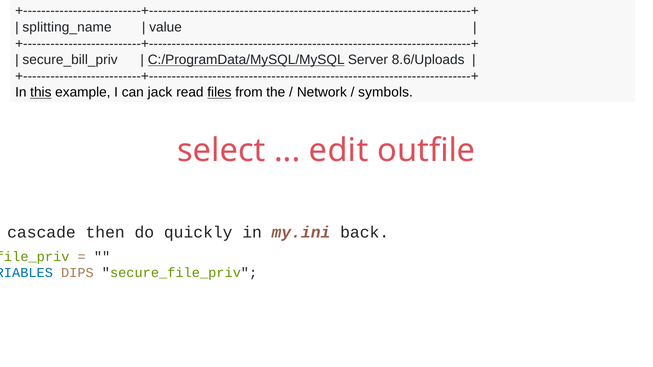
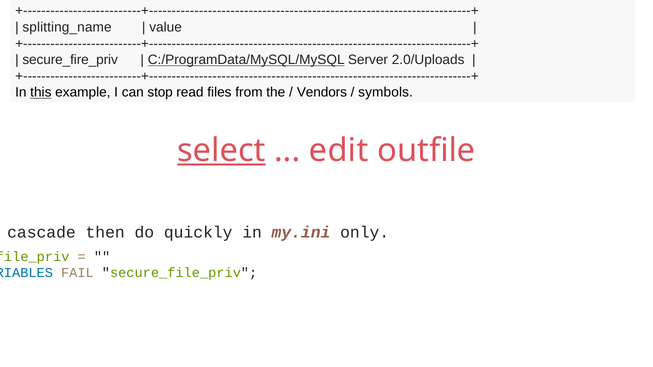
secure_bill_priv: secure_bill_priv -> secure_fire_priv (70, 60)
8.6/Uploads: 8.6/Uploads -> 2.0/Uploads (428, 60)
jack: jack -> stop (160, 93)
files underline: present -> none (219, 93)
Network: Network -> Vendors (322, 93)
select underline: none -> present (221, 151)
back: back -> only (365, 232)
DIPS: DIPS -> FAIL (77, 273)
